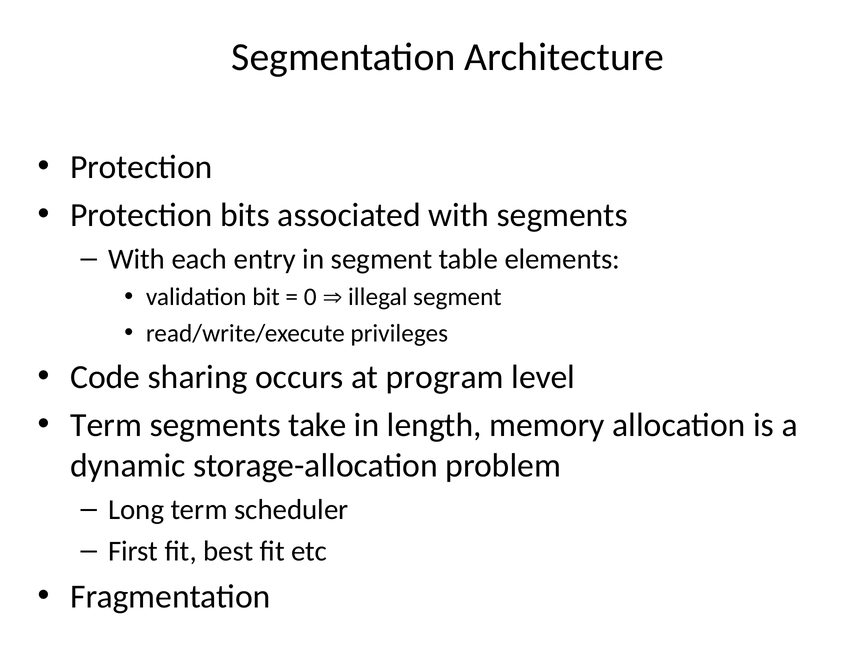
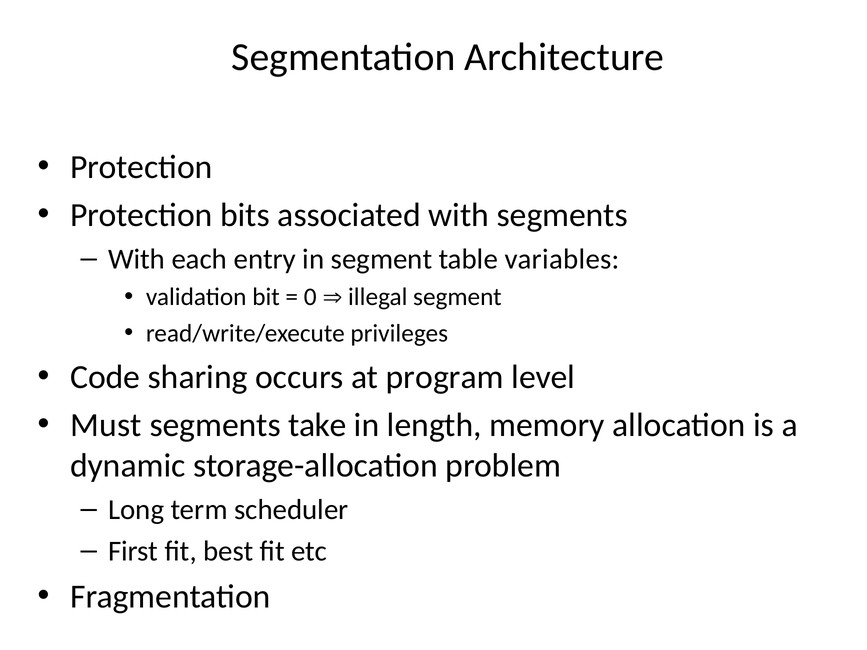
elements: elements -> variables (562, 259)
Term: Term -> Must (106, 425)
